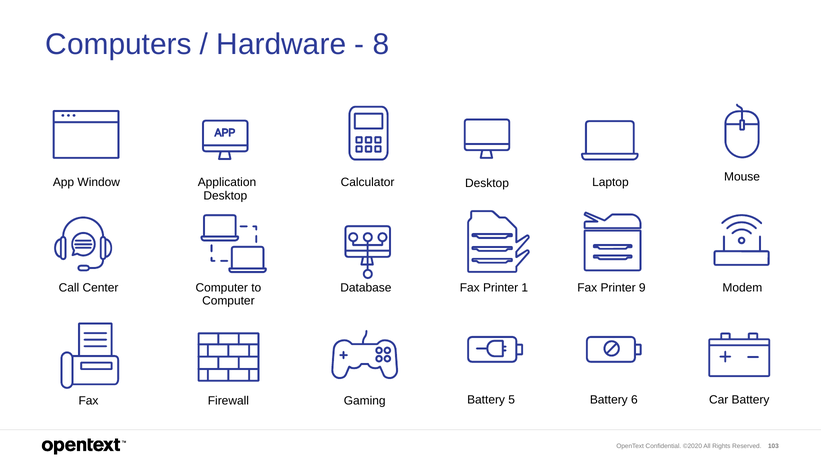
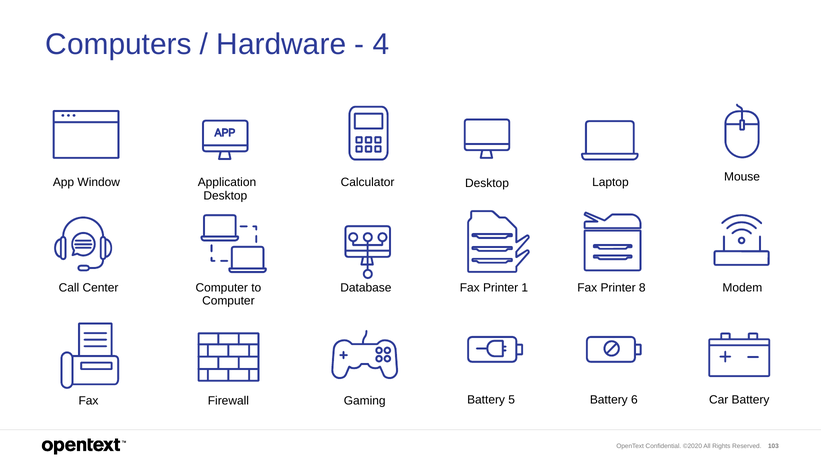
8: 8 -> 4 (381, 44)
9: 9 -> 8 (642, 287)
